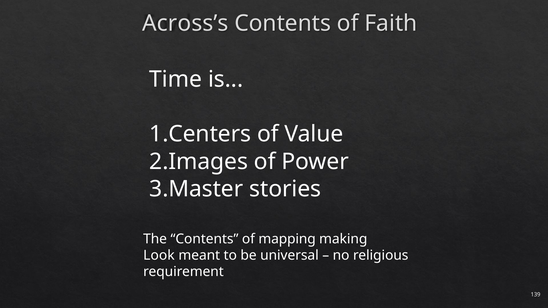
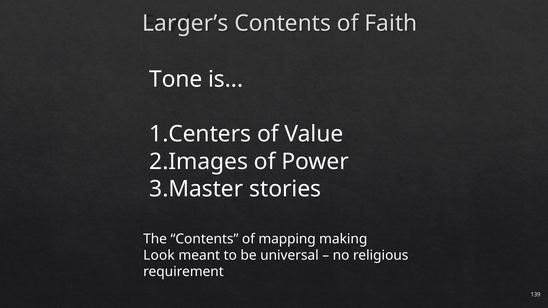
Across’s: Across’s -> Larger’s (185, 23)
Time: Time -> Tone (176, 79)
